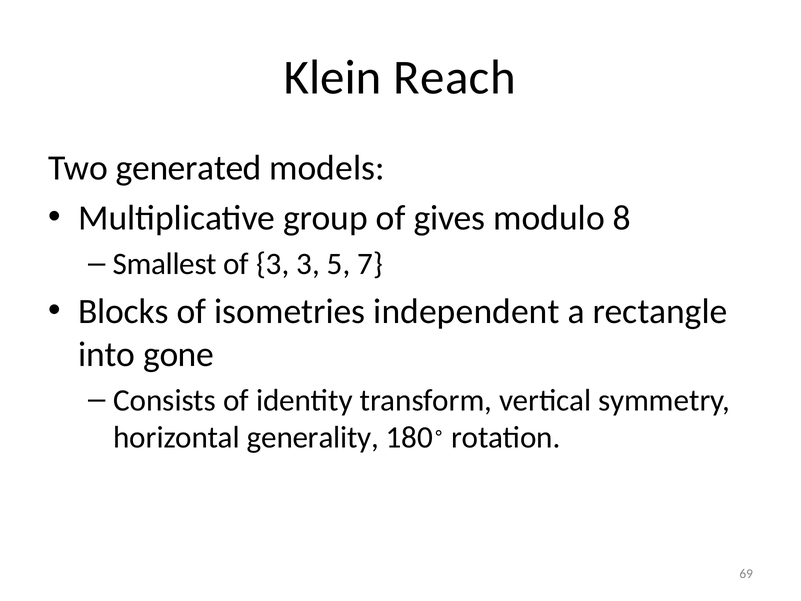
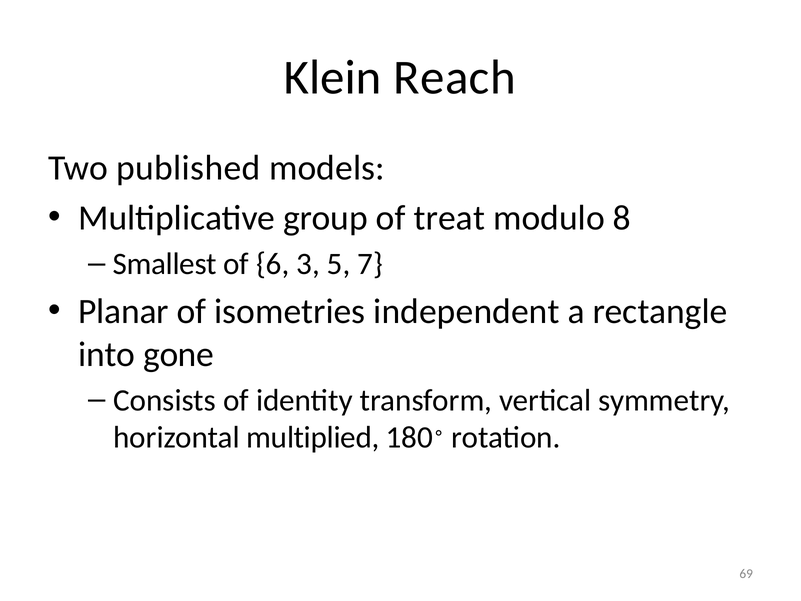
generated: generated -> published (188, 168)
gives: gives -> treat (449, 218)
of 3: 3 -> 6 (273, 264)
Blocks: Blocks -> Planar (123, 311)
generality: generality -> multiplied (313, 438)
